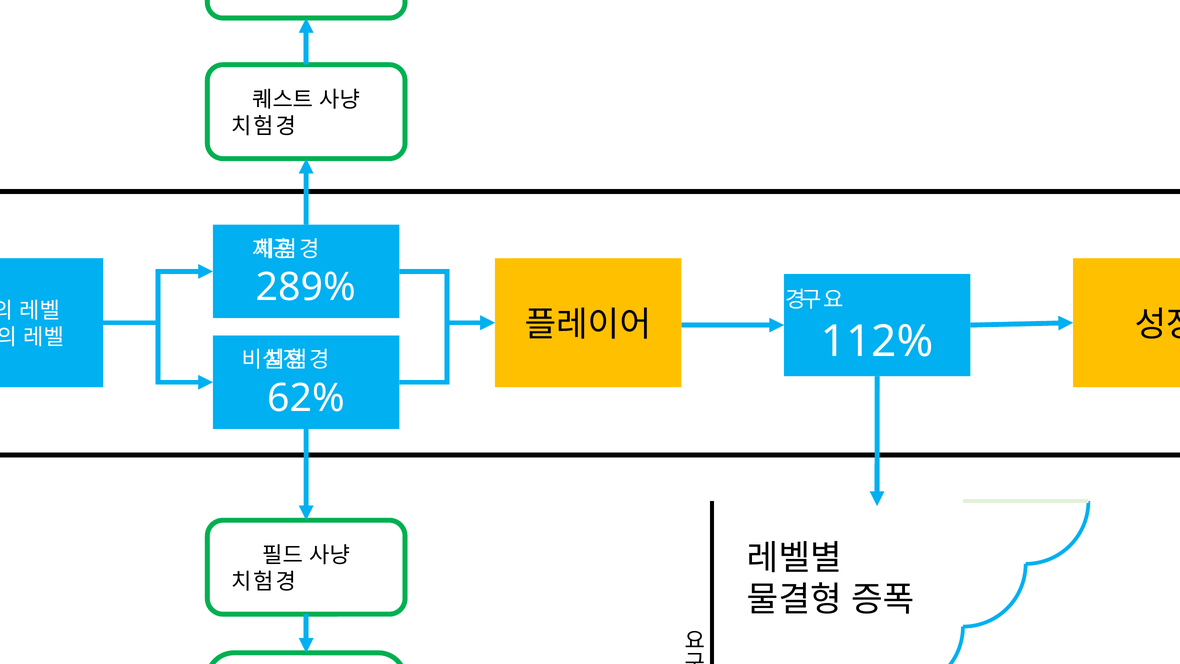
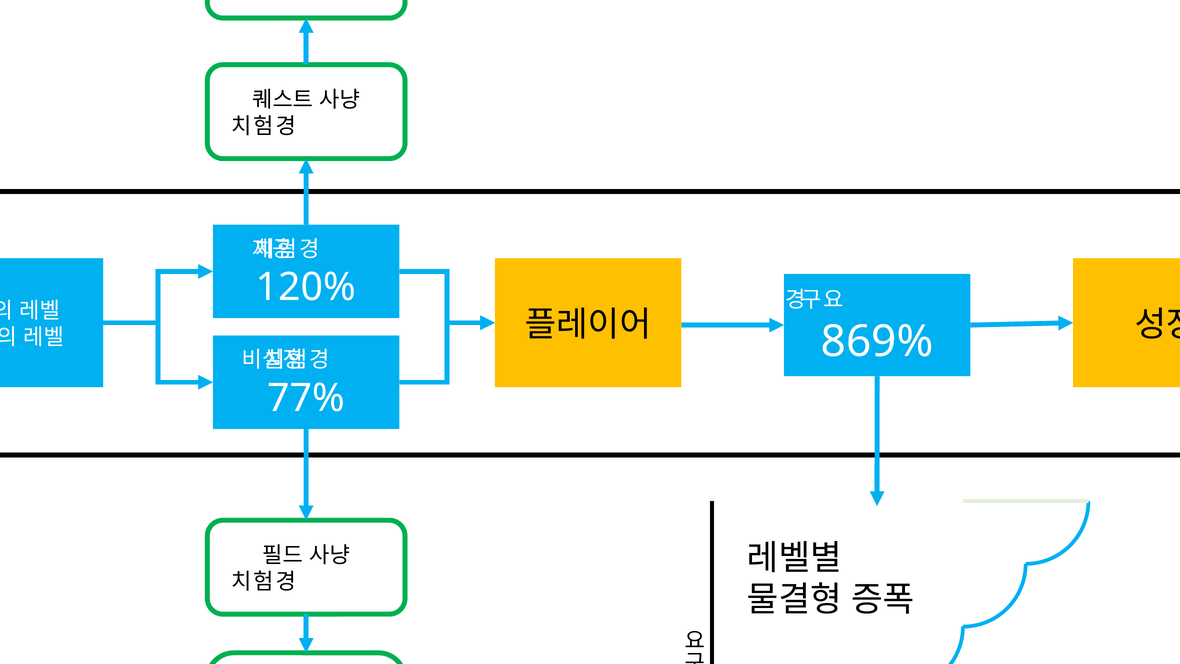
289%: 289% -> 120% (306, 287)
112%: 112% -> 869% (877, 341)
62%: 62% -> 77% (306, 398)
